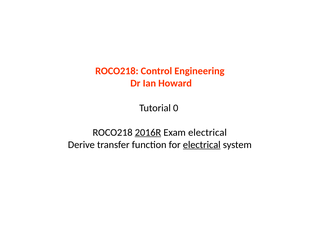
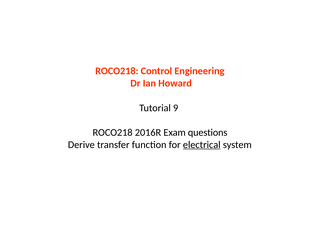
0: 0 -> 9 (176, 108)
2016R underline: present -> none (148, 132)
Exam electrical: electrical -> questions (208, 132)
